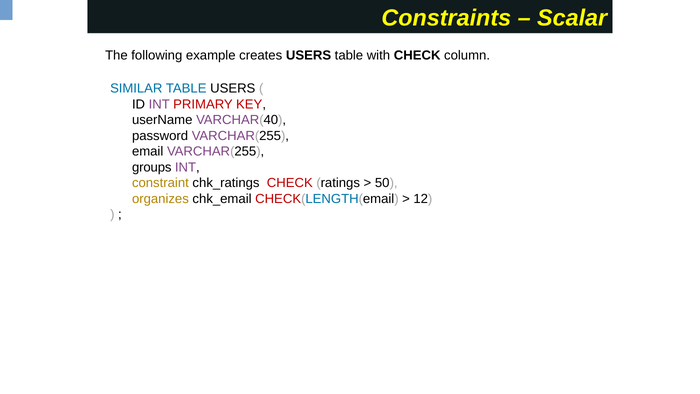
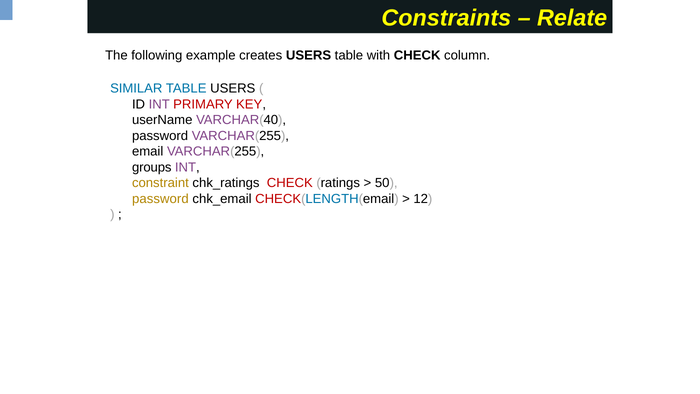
Scalar: Scalar -> Relate (572, 18)
organizes: organizes -> password (160, 199)
